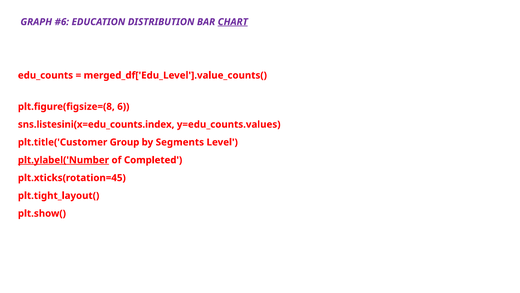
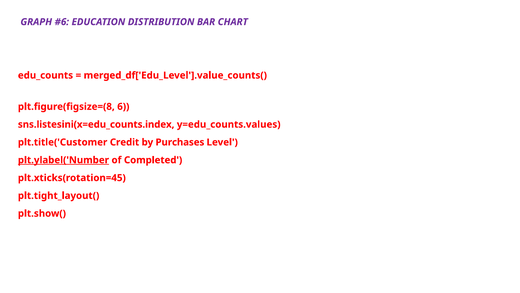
CHART underline: present -> none (233, 22)
Group: Group -> Credit (125, 142)
Segments: Segments -> Purchases (180, 142)
